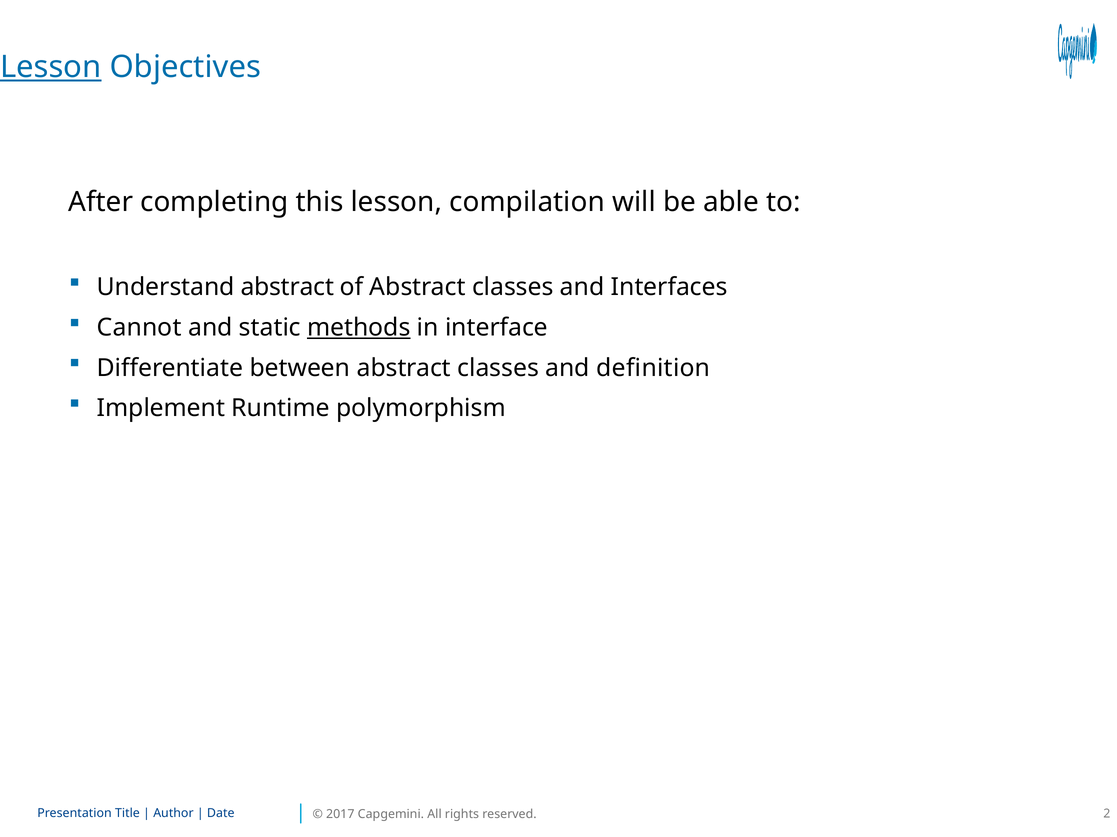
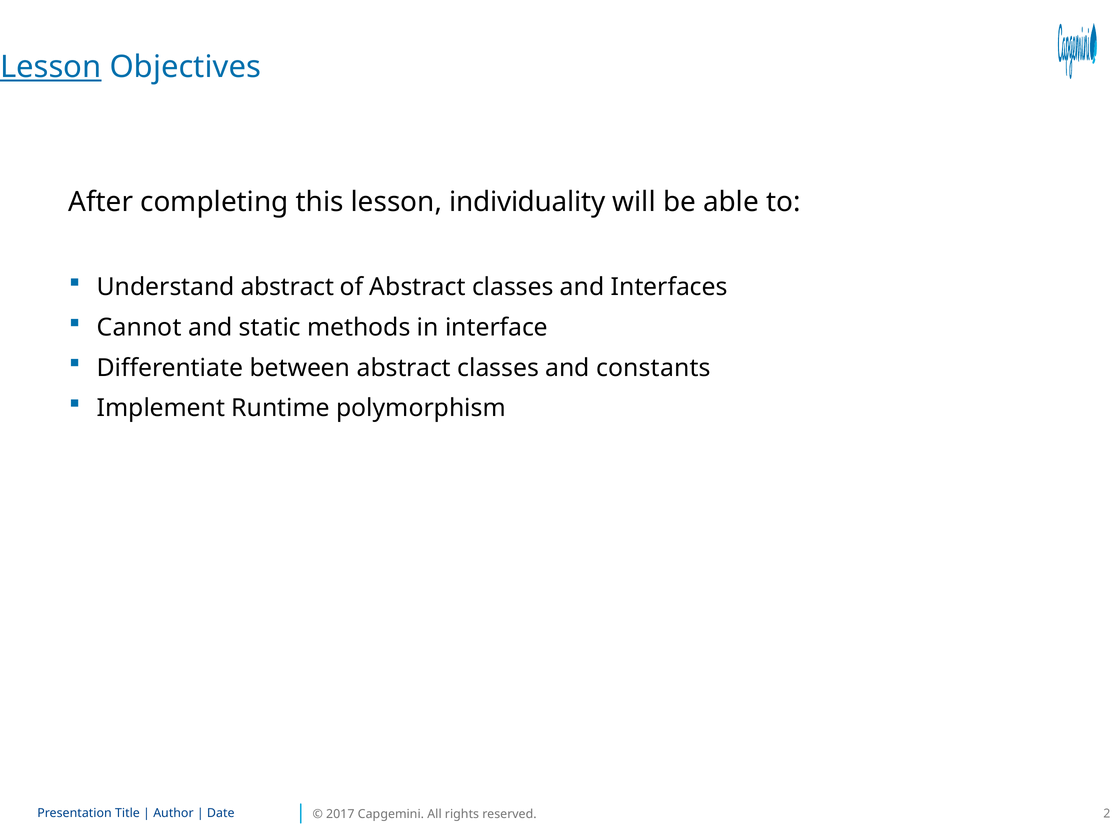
compilation: compilation -> individuality (527, 202)
methods underline: present -> none (359, 328)
definition: definition -> constants (653, 368)
